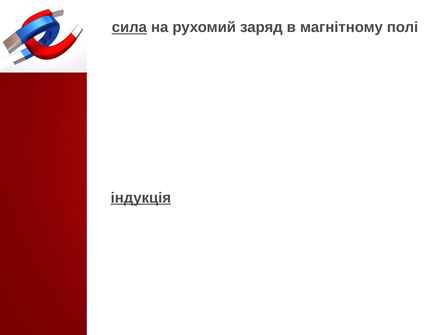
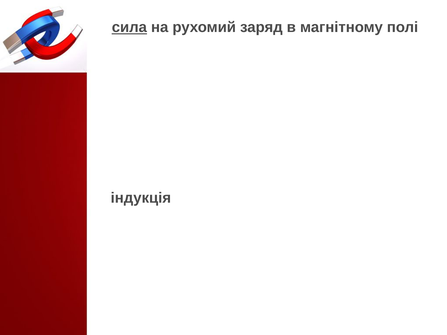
індукція underline: present -> none (141, 198)
